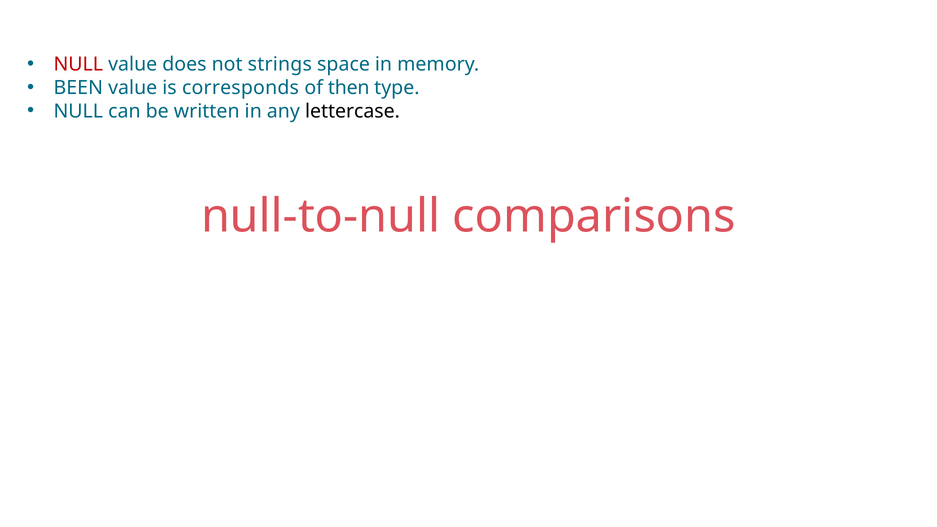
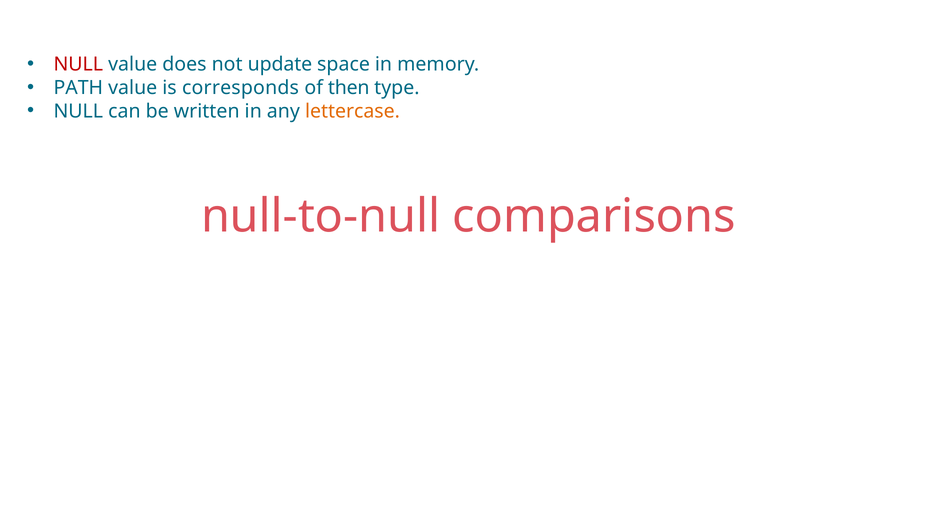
strings: strings -> update (280, 64)
BEEN: BEEN -> PATH (78, 88)
lettercase colour: black -> orange (352, 111)
